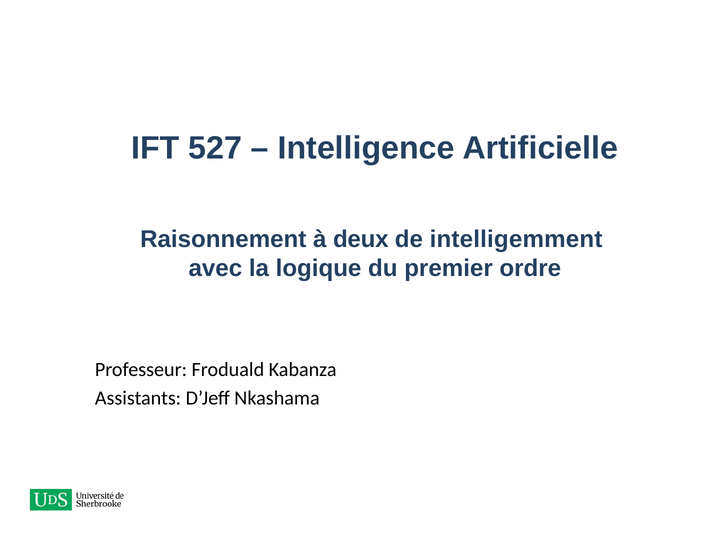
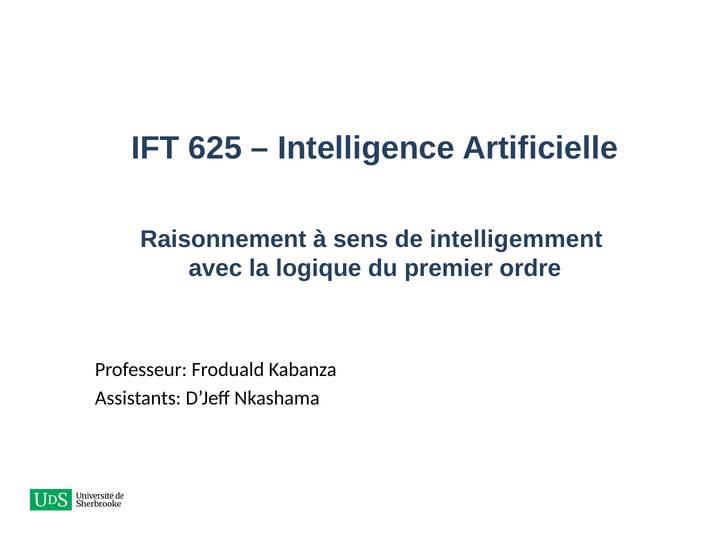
527: 527 -> 625 (215, 148)
deux: deux -> sens (361, 239)
